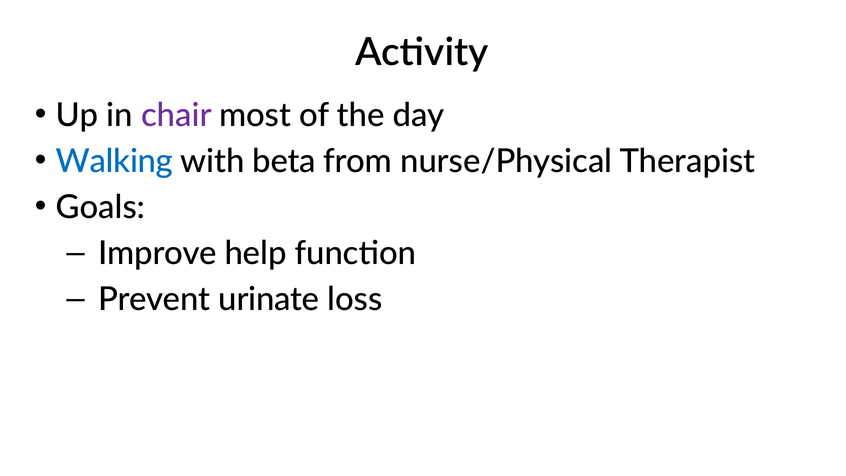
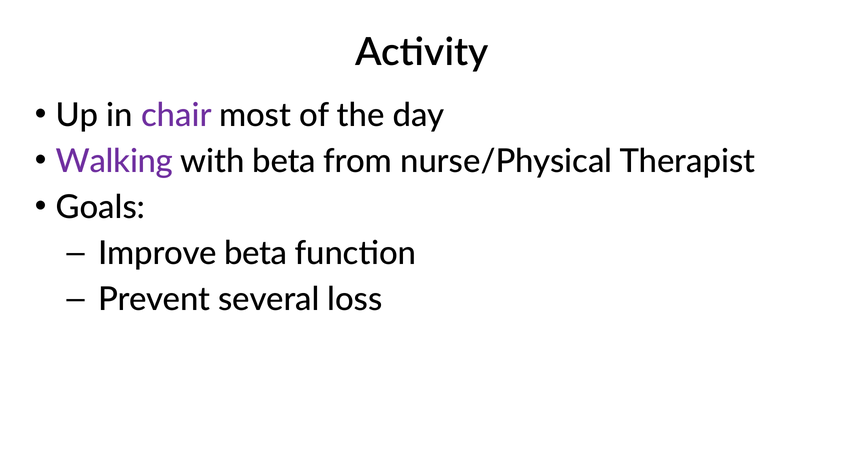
Walking colour: blue -> purple (114, 161)
Improve help: help -> beta (256, 253)
urinate: urinate -> several (269, 300)
